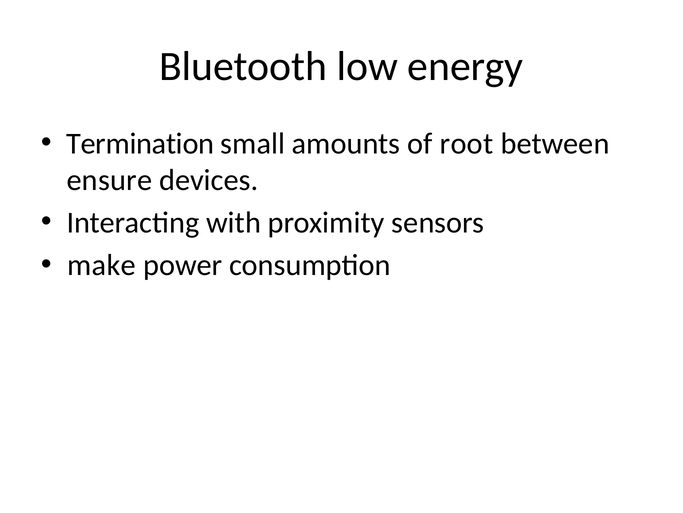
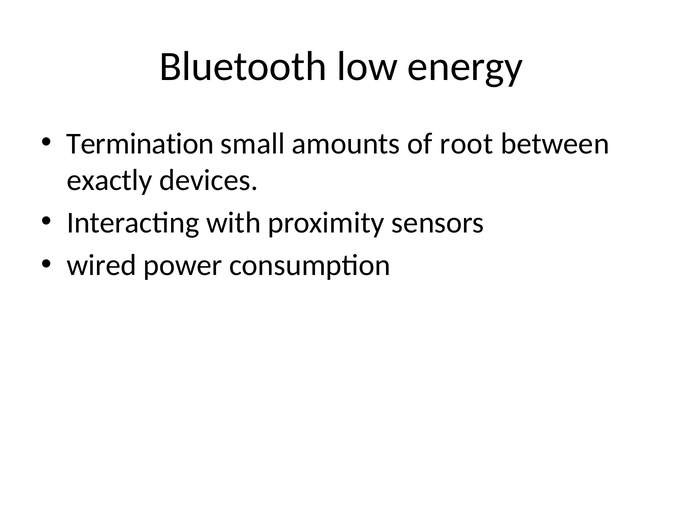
ensure: ensure -> exactly (110, 180)
make: make -> wired (102, 265)
